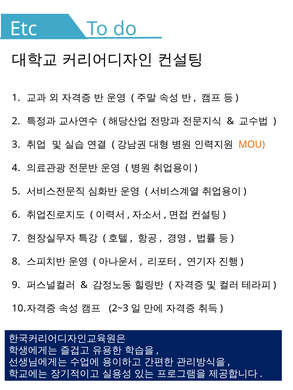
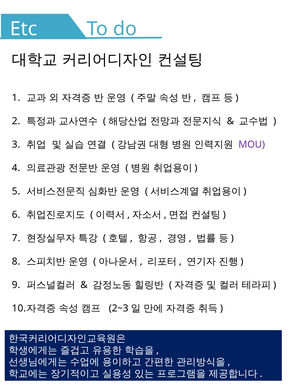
MOU colour: orange -> purple (252, 145)
